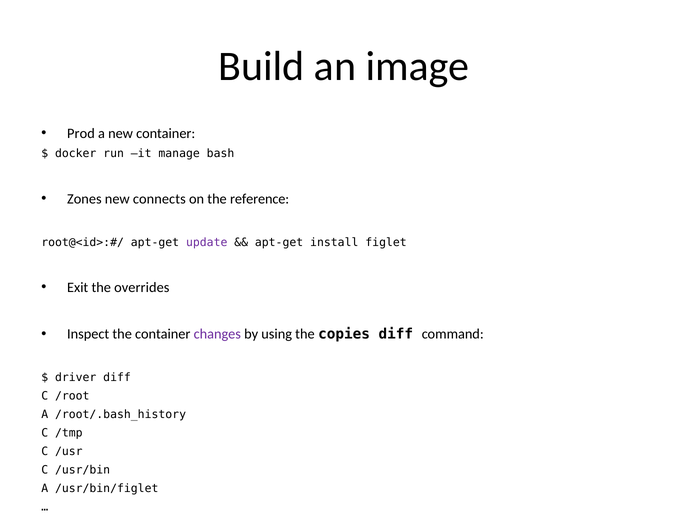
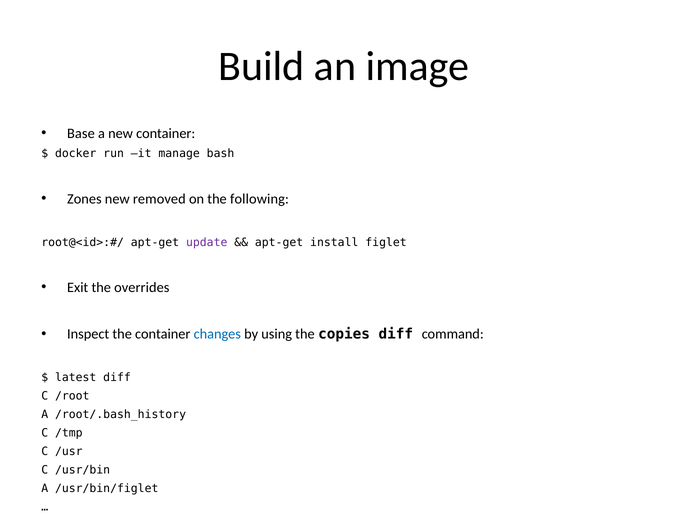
Prod: Prod -> Base (81, 133)
connects: connects -> removed (159, 199)
reference: reference -> following (259, 199)
changes colour: purple -> blue (217, 334)
driver: driver -> latest (76, 377)
